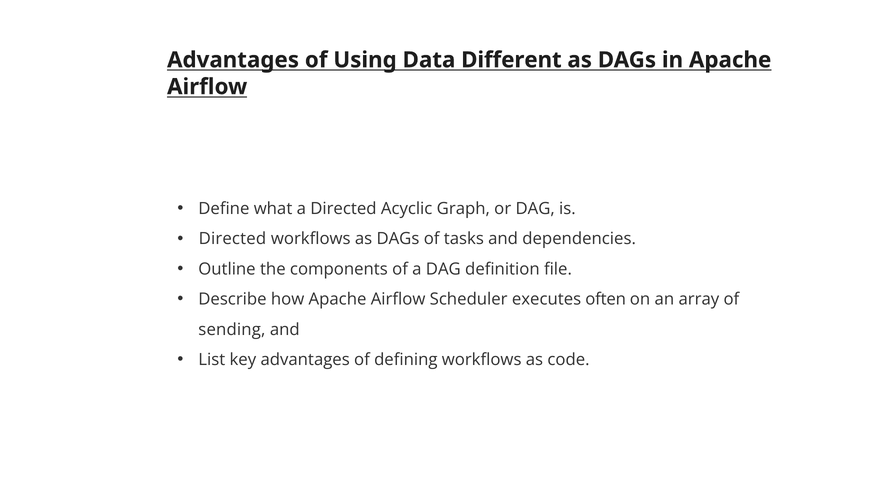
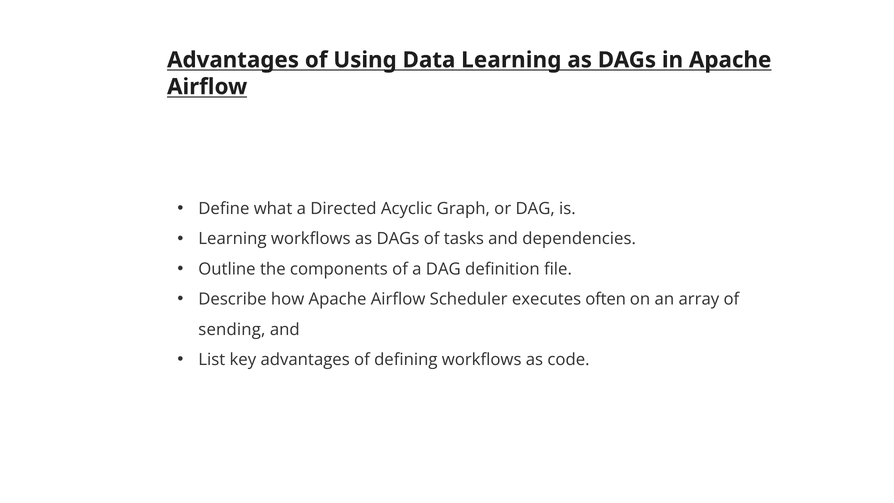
Data Different: Different -> Learning (511, 60)
Directed: Directed -> Learning (232, 239)
